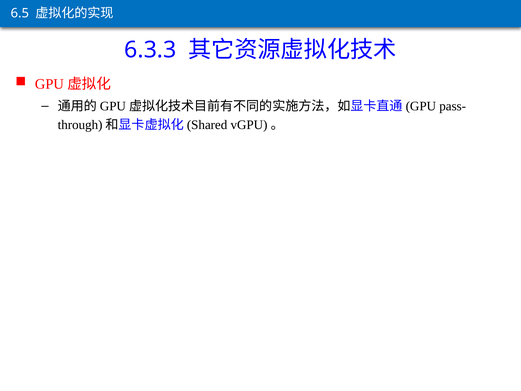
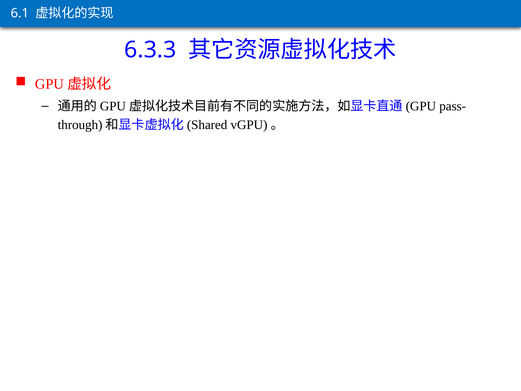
6.5: 6.5 -> 6.1 (20, 13)
